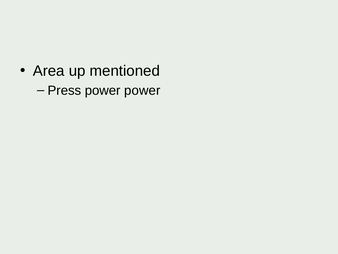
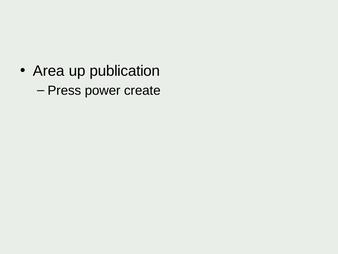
mentioned: mentioned -> publication (125, 71)
power power: power -> create (142, 90)
